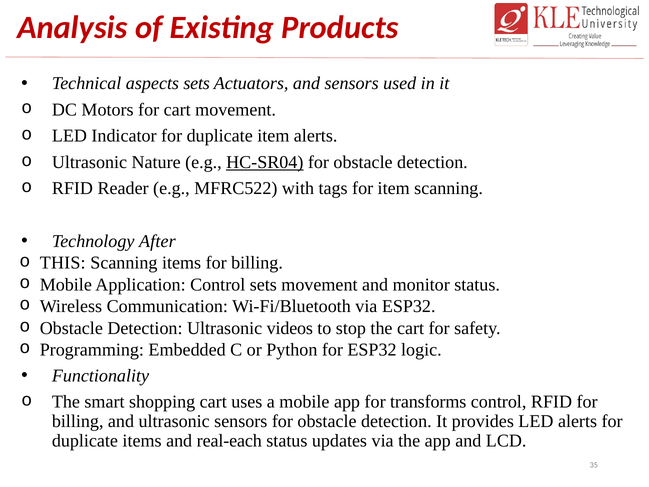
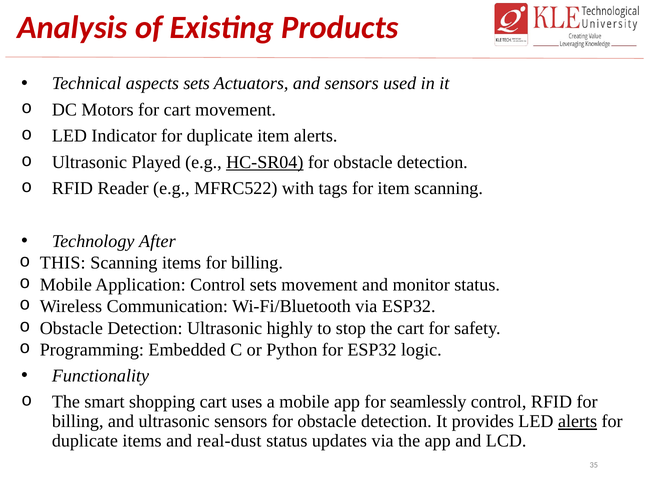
Nature: Nature -> Played (156, 162)
videos: videos -> highly (290, 328)
transforms: transforms -> seamlessly (428, 402)
alerts underline: none -> present (578, 421)
real-each: real-each -> real-dust (229, 441)
